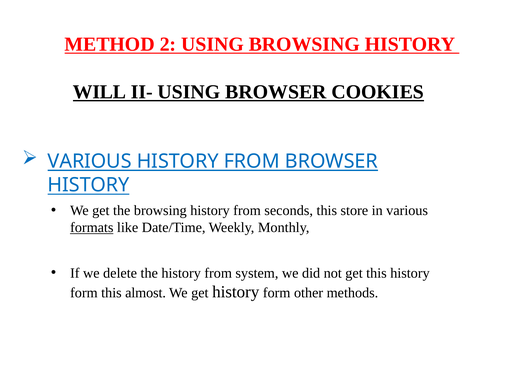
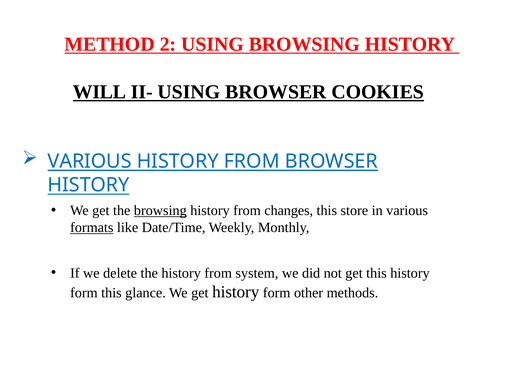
browsing underline: none -> present (160, 210)
seconds: seconds -> changes (289, 210)
almost: almost -> glance (146, 293)
